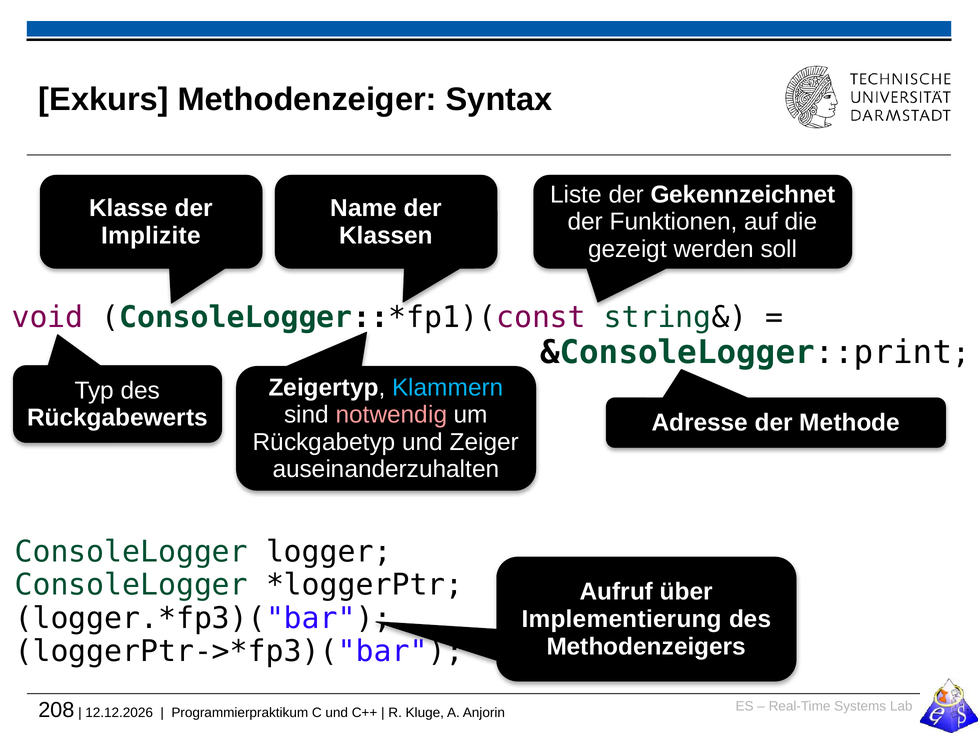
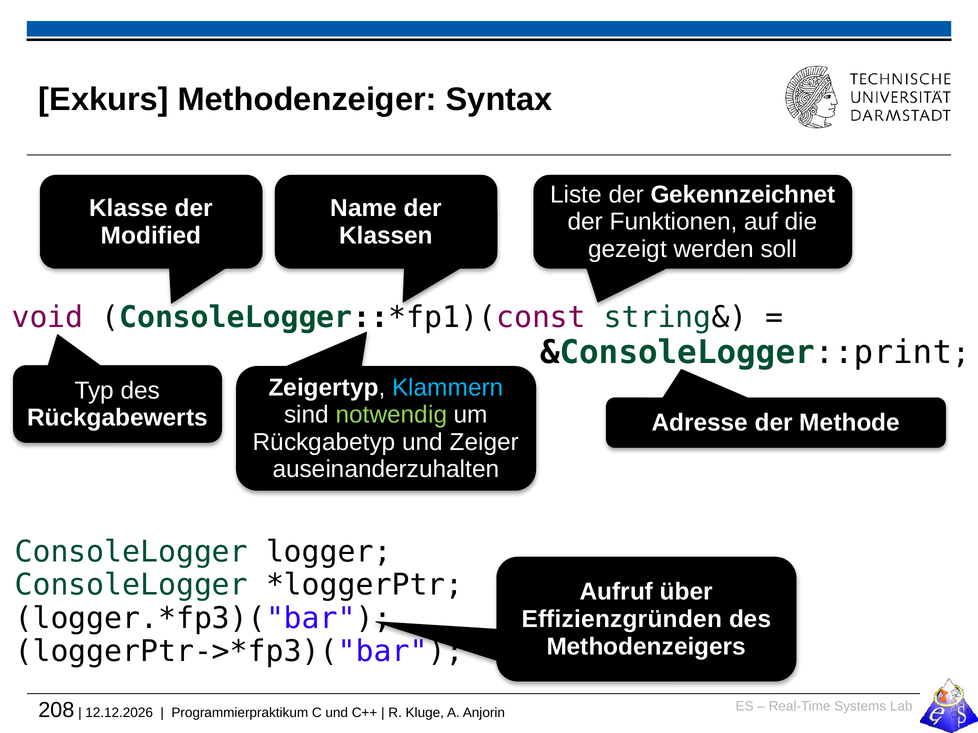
Implizite: Implizite -> Modified (151, 236)
notwendig colour: pink -> light green (391, 415)
Implementierung: Implementierung -> Effizienzgründen (622, 620)
